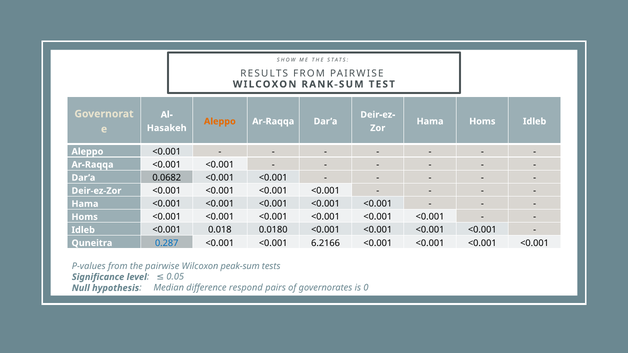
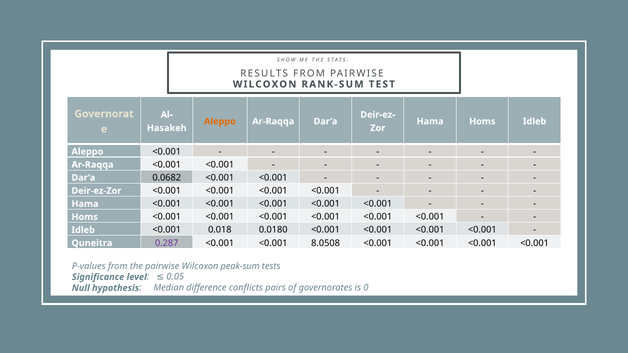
0.287 colour: blue -> purple (167, 243)
6.2166: 6.2166 -> 8.0508 (326, 243)
respond: respond -> conflicts (246, 288)
